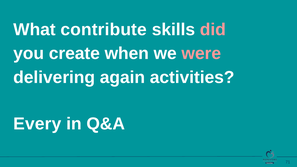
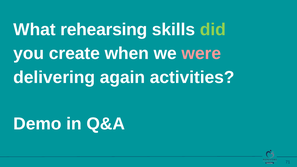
contribute: contribute -> rehearsing (104, 30)
did colour: pink -> light green (213, 30)
Every: Every -> Demo (37, 124)
